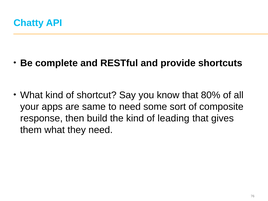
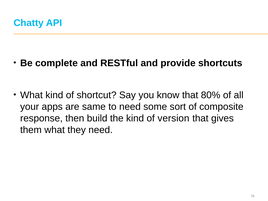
leading: leading -> version (173, 118)
